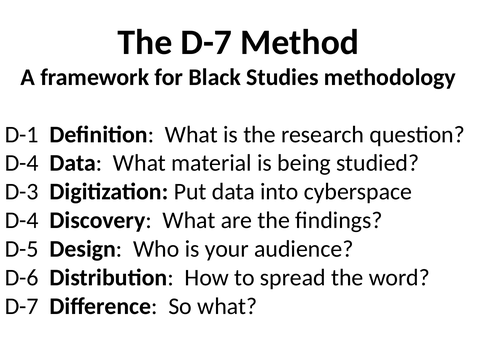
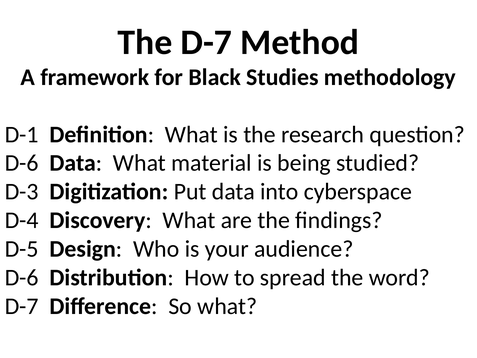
D-4: D-4 -> D-6 (22, 163)
